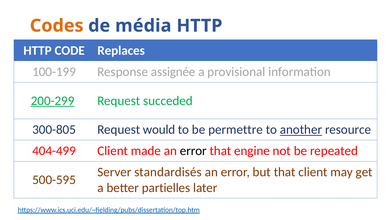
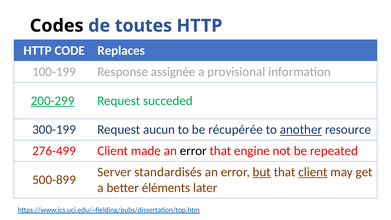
Codes colour: orange -> black (57, 26)
média: média -> toutes (143, 26)
300-805: 300-805 -> 300-199 (54, 130)
would: would -> aucun (159, 130)
permettre: permettre -> récupérée (236, 130)
404-499: 404-499 -> 276-499 (54, 151)
but underline: none -> present (262, 172)
client underline: none -> present (313, 172)
500-595: 500-595 -> 500-899 (54, 180)
partielles: partielles -> éléments (166, 188)
